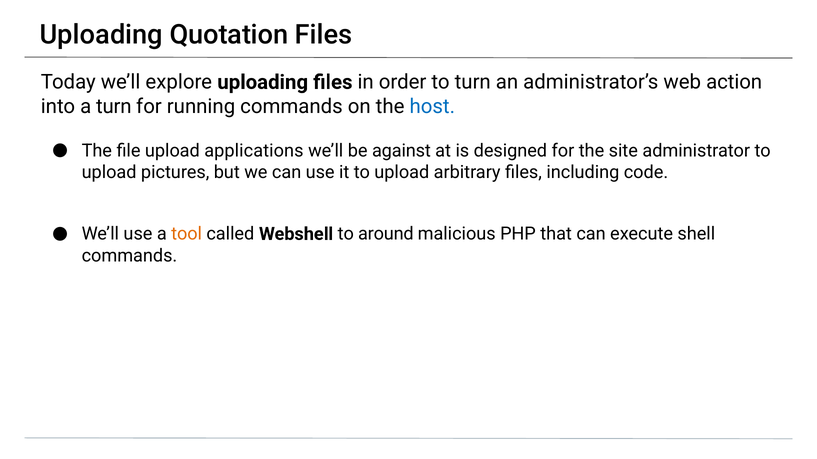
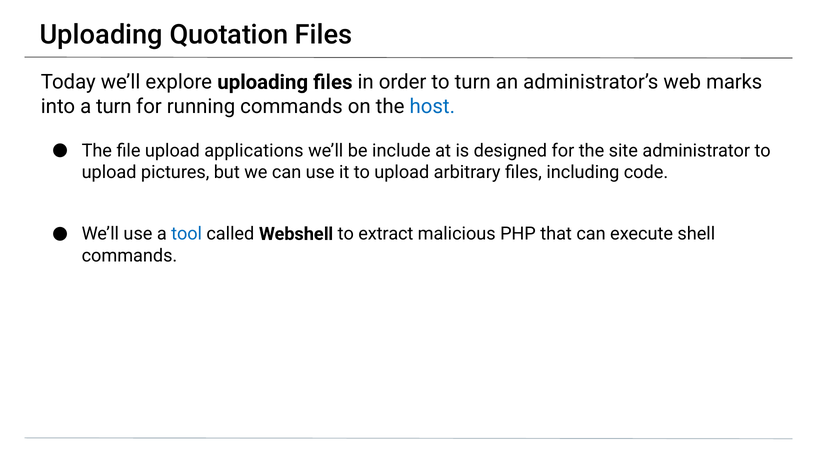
action: action -> marks (734, 82)
against: against -> include (401, 151)
tool colour: orange -> blue (187, 234)
around: around -> extract (386, 234)
